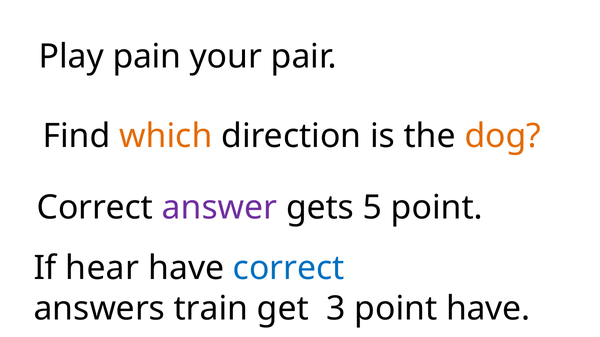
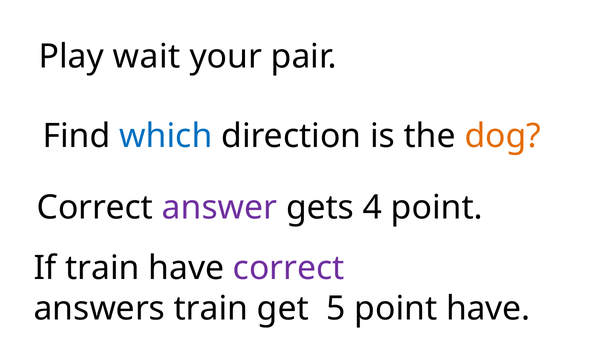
pain: pain -> wait (147, 57)
which colour: orange -> blue (166, 136)
5: 5 -> 4 (373, 208)
If hear: hear -> train (103, 269)
correct colour: blue -> purple (289, 269)
3: 3 -> 5 (336, 309)
